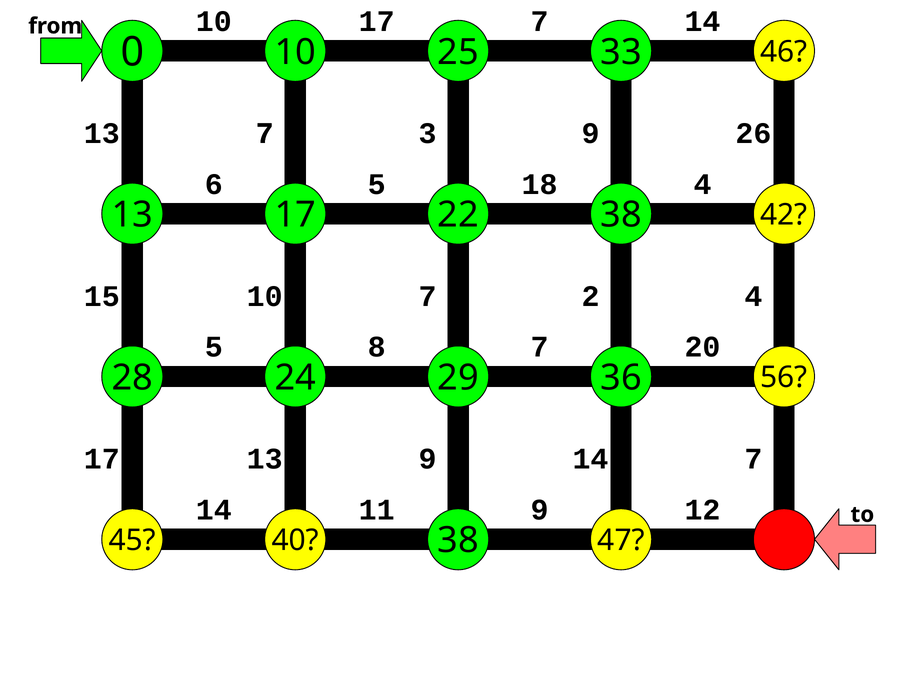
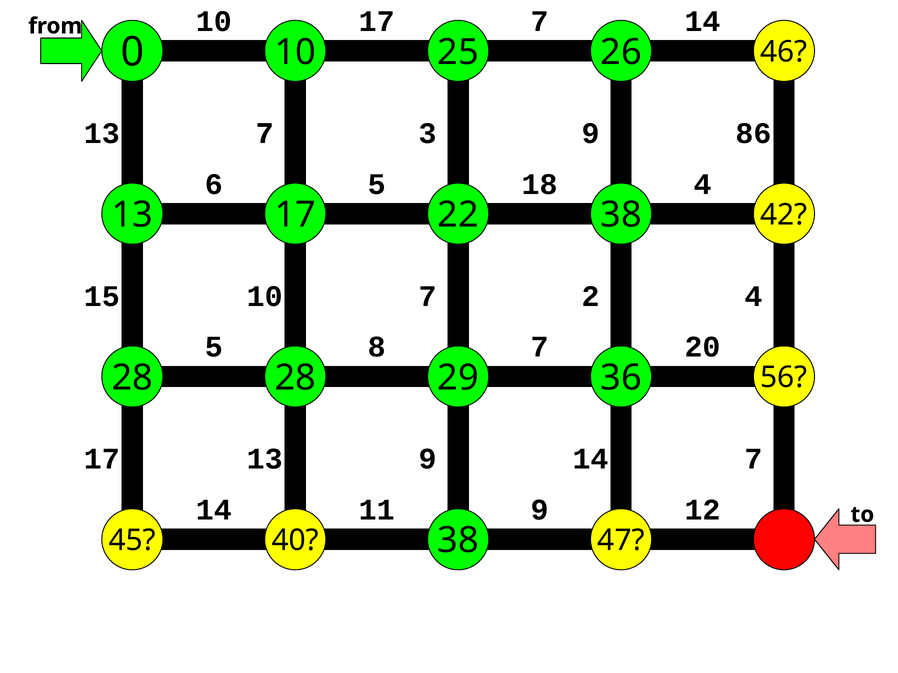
33: 33 -> 26 (621, 52)
26: 26 -> 86 (753, 133)
28 24: 24 -> 28 (295, 378)
